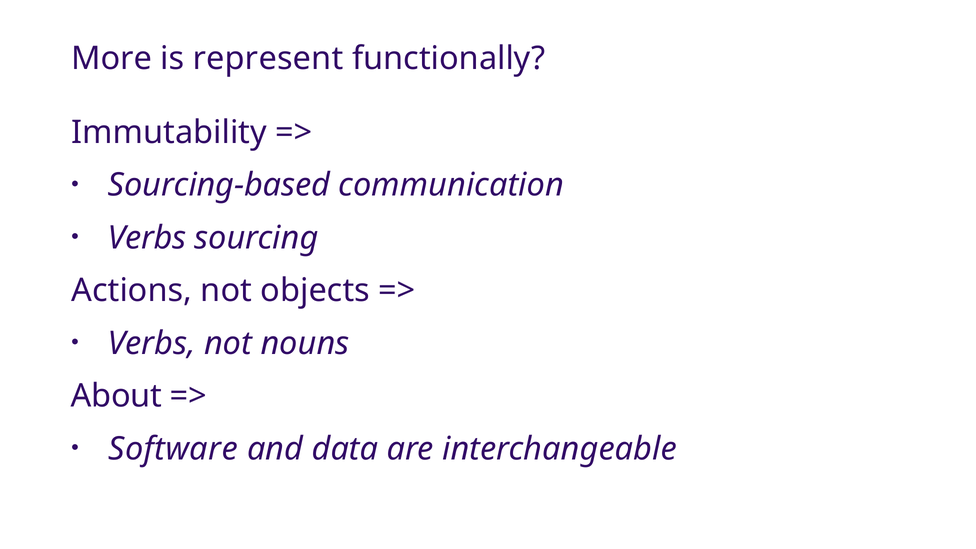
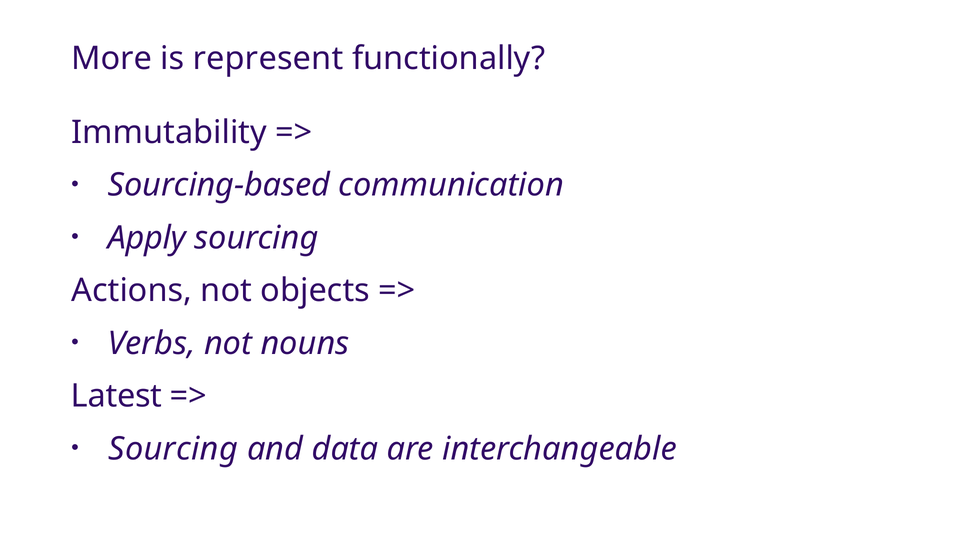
Verbs: Verbs -> Apply (147, 238)
About: About -> Latest (116, 396)
Software: Software -> Sourcing (173, 449)
